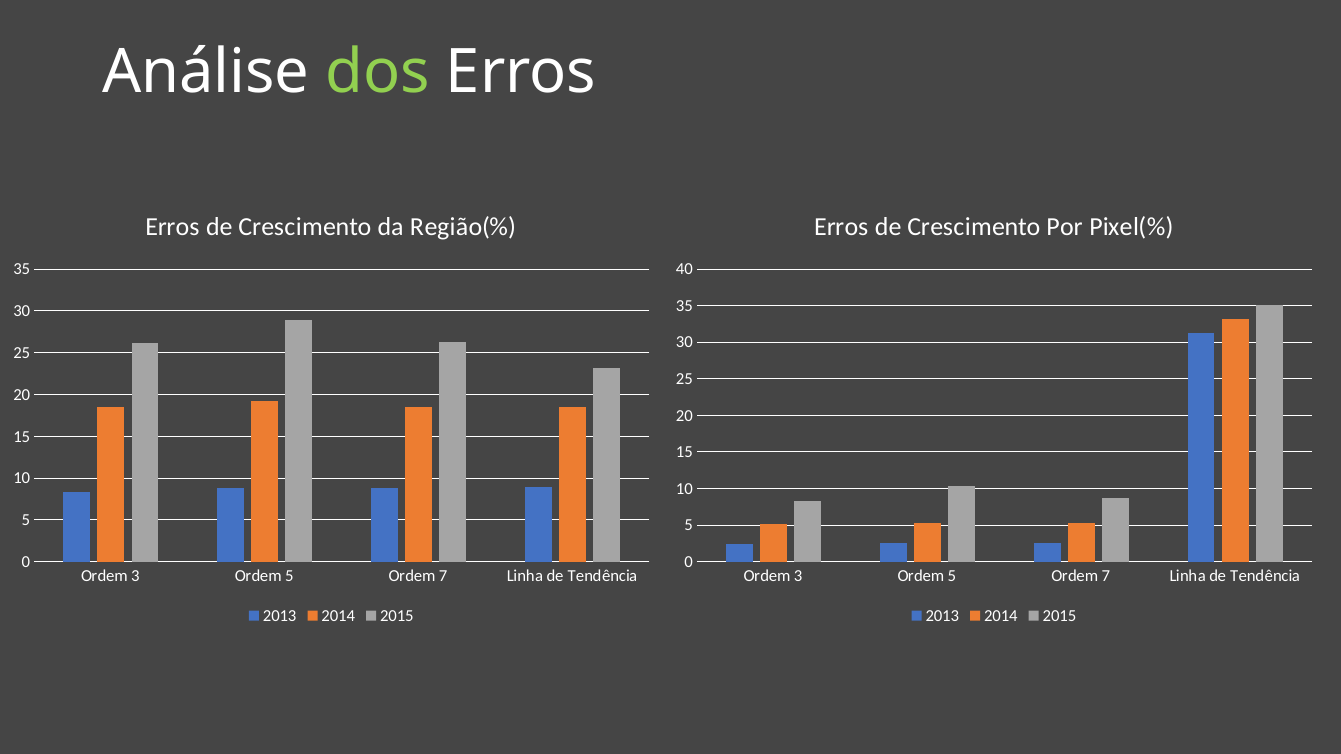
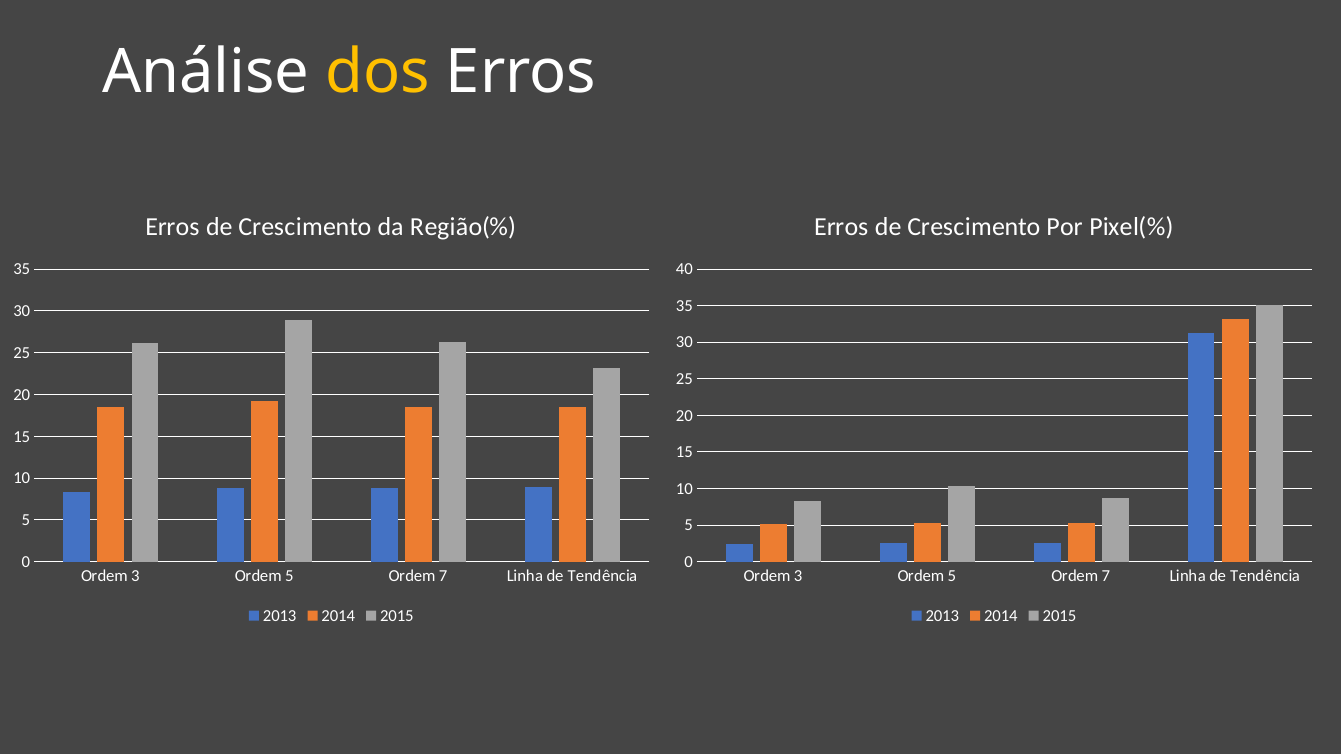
dos colour: light green -> yellow (378, 72)
